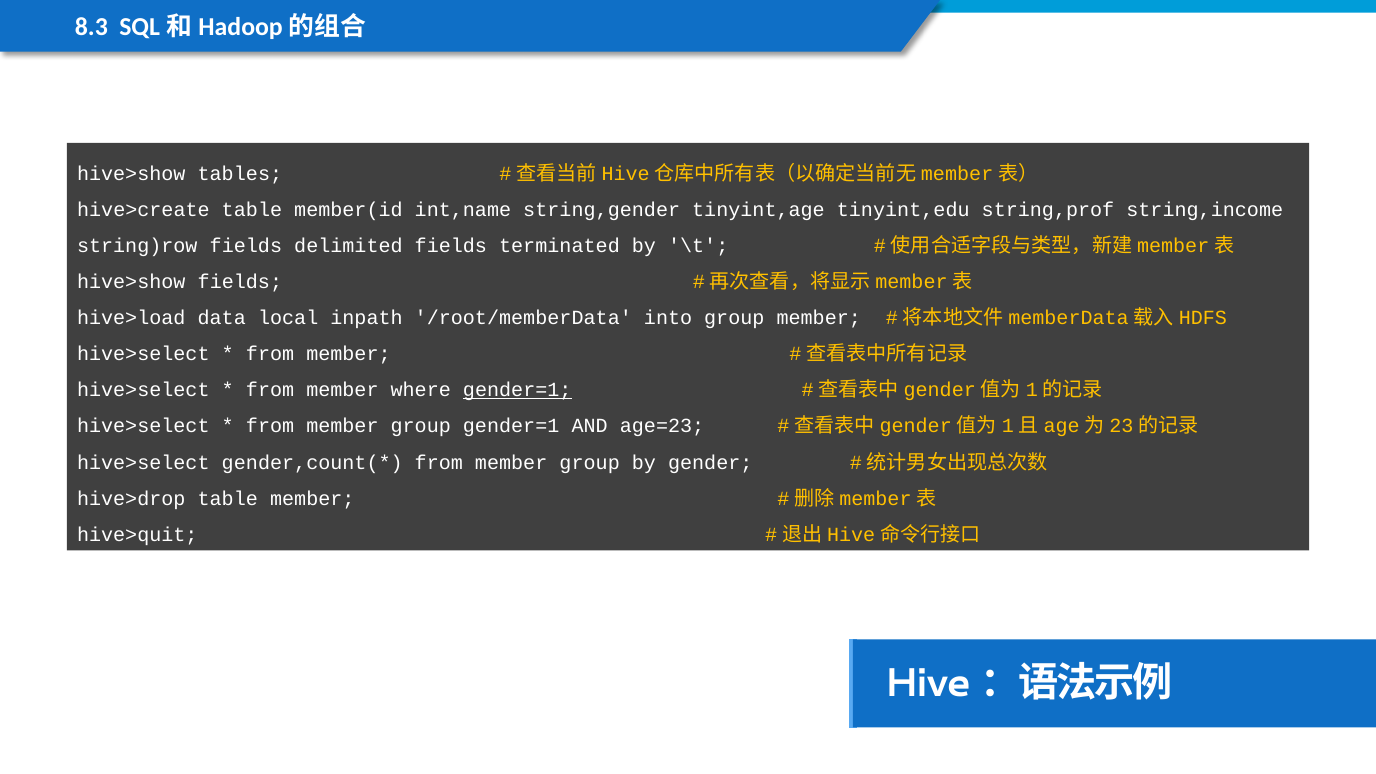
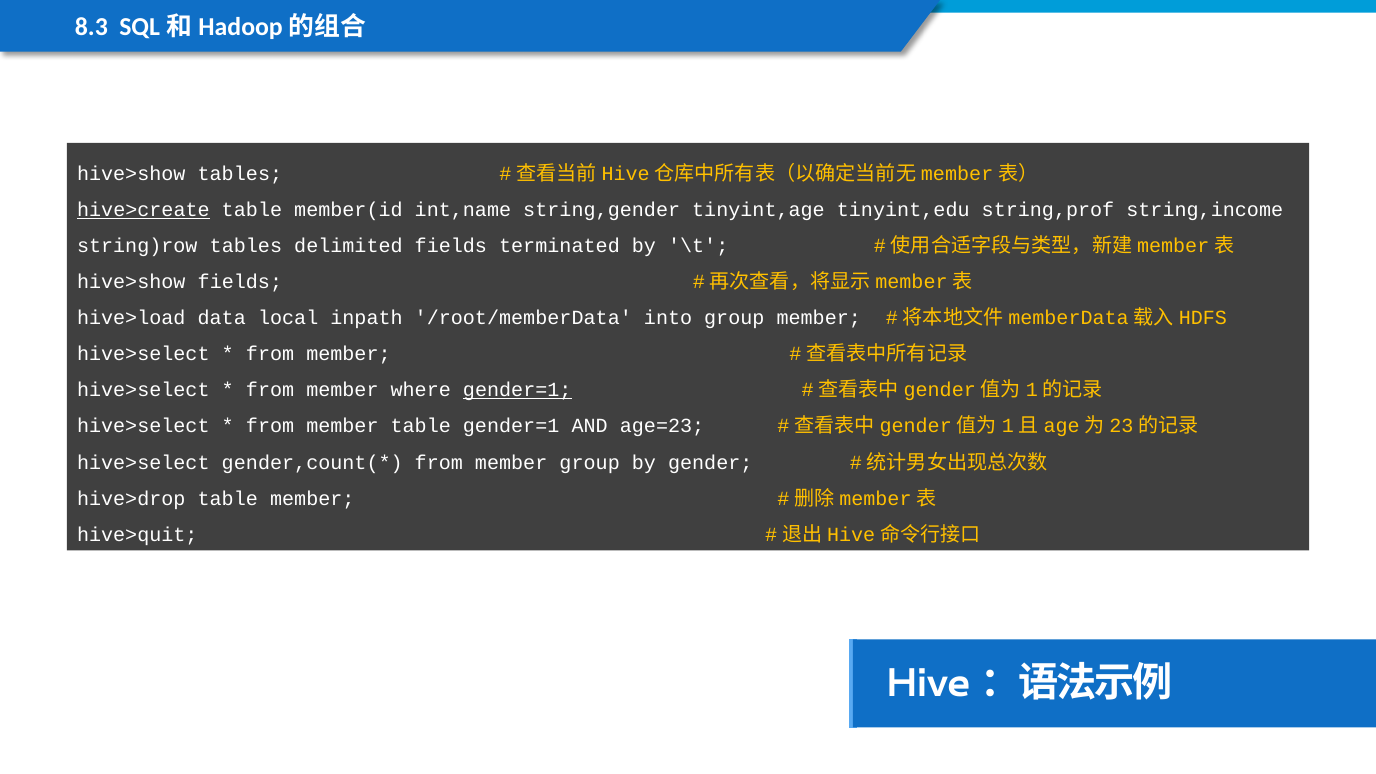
hive>create underline: none -> present (143, 210)
string)row fields: fields -> tables (246, 246)
group: group -> table (421, 426)
